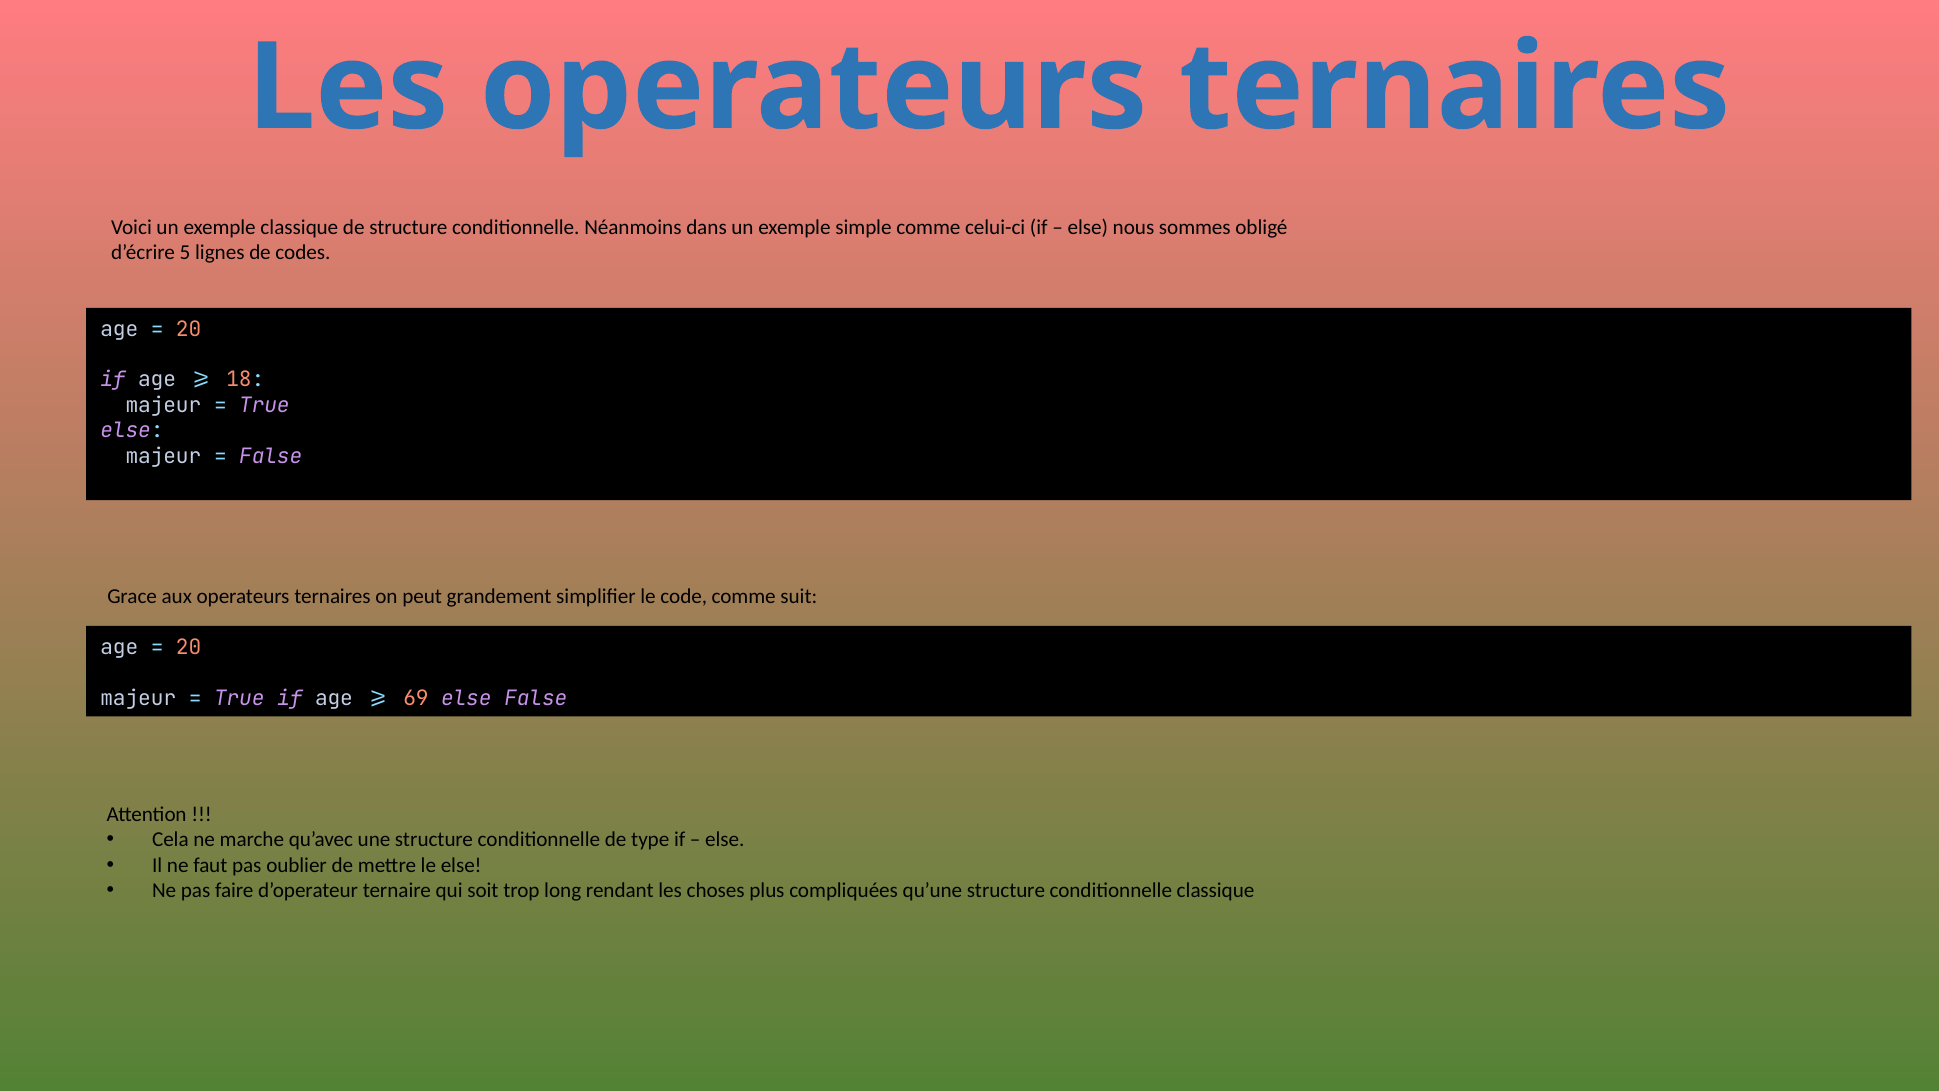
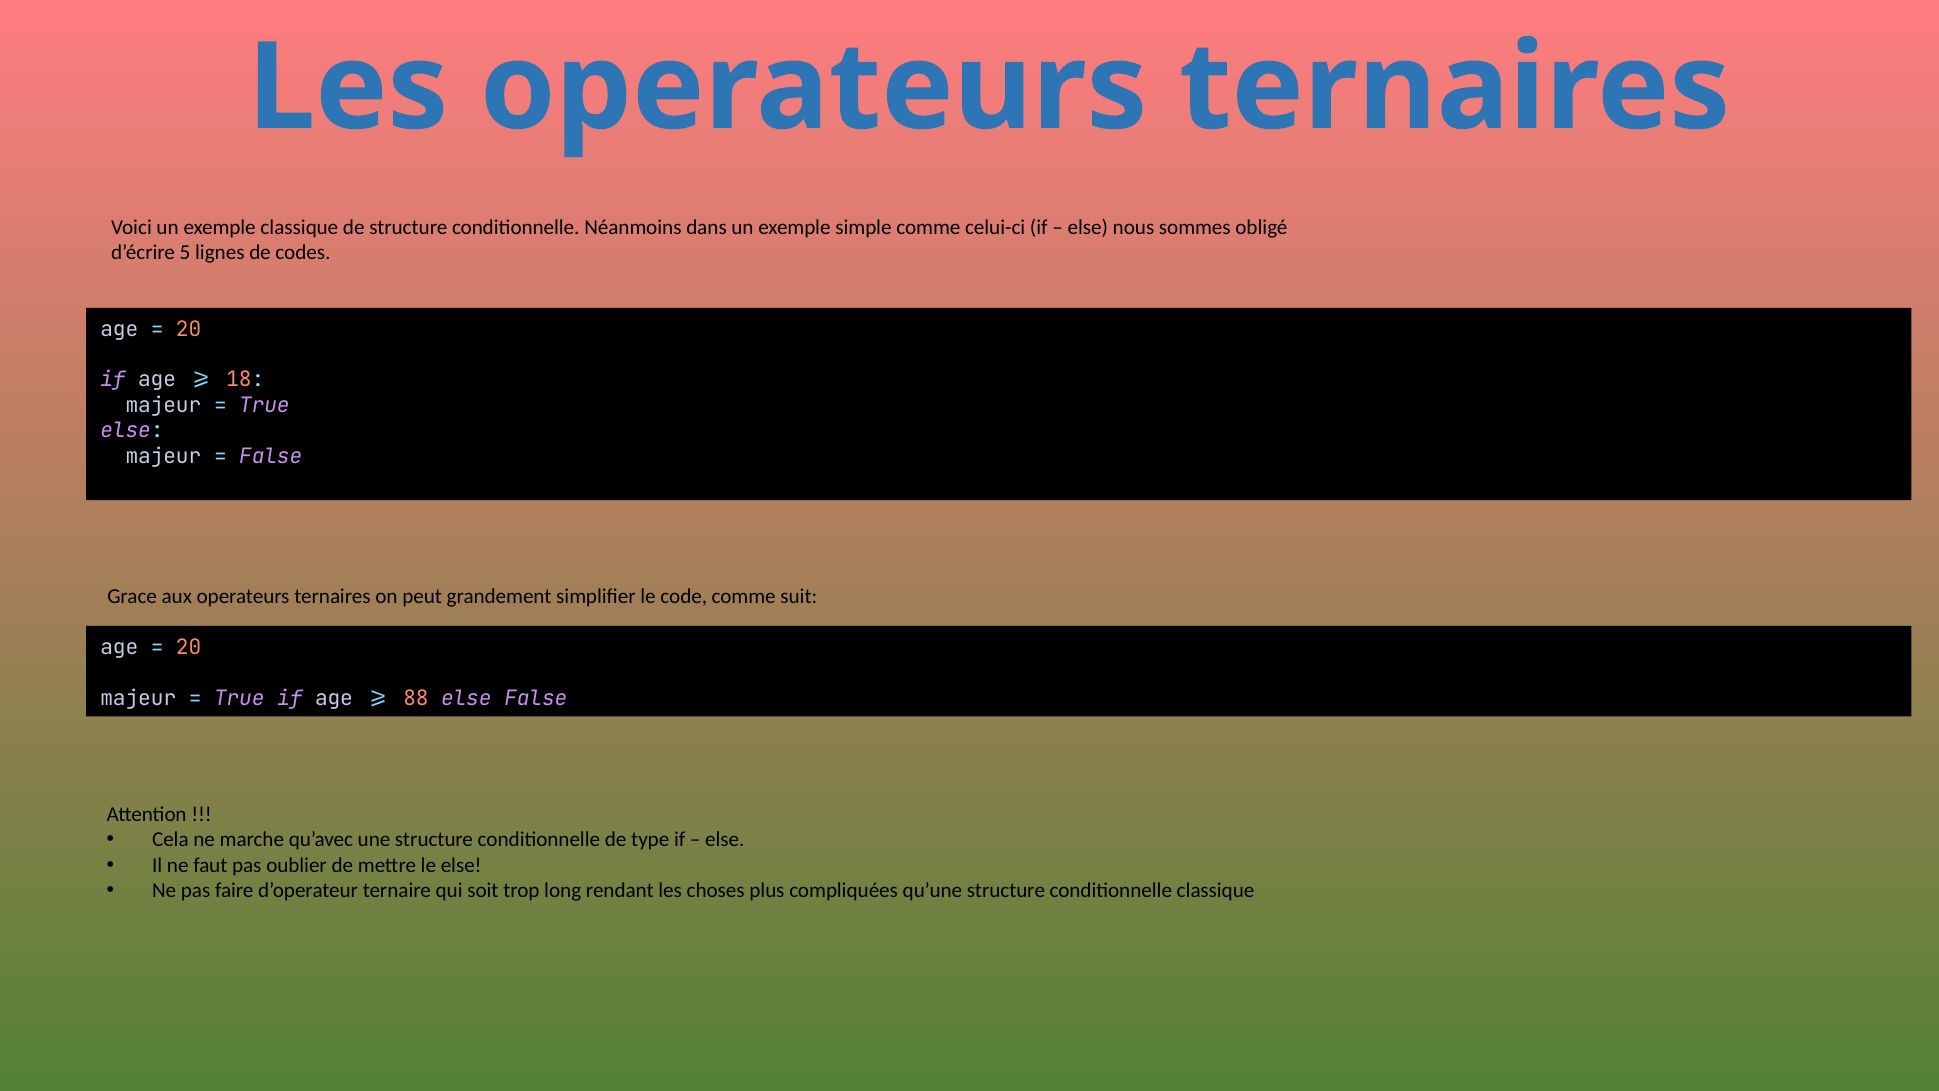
69: 69 -> 88 (416, 698)
